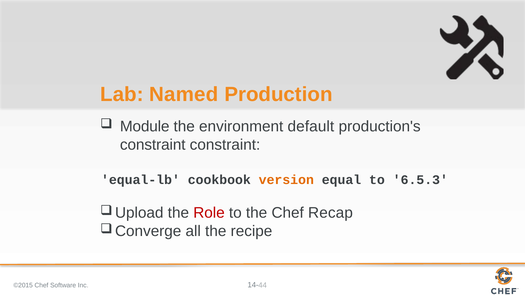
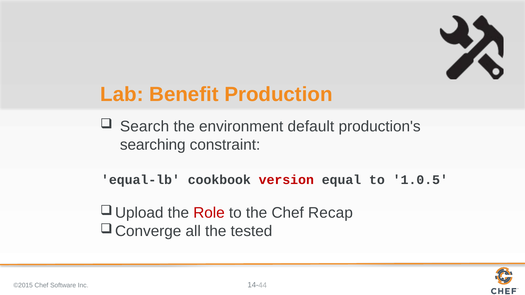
Named: Named -> Benefit (184, 95)
Module: Module -> Search (145, 126)
constraint: constraint -> searching (153, 145)
version colour: orange -> red (286, 180)
6.5.3: 6.5.3 -> 1.0.5 (420, 180)
recipe: recipe -> tested (252, 231)
